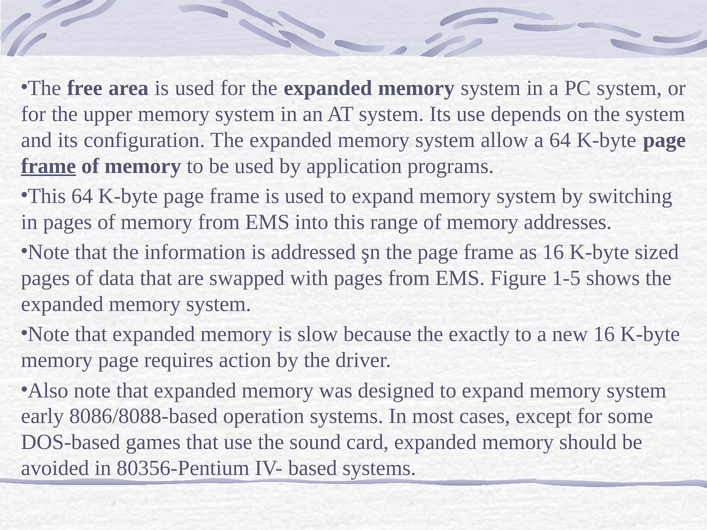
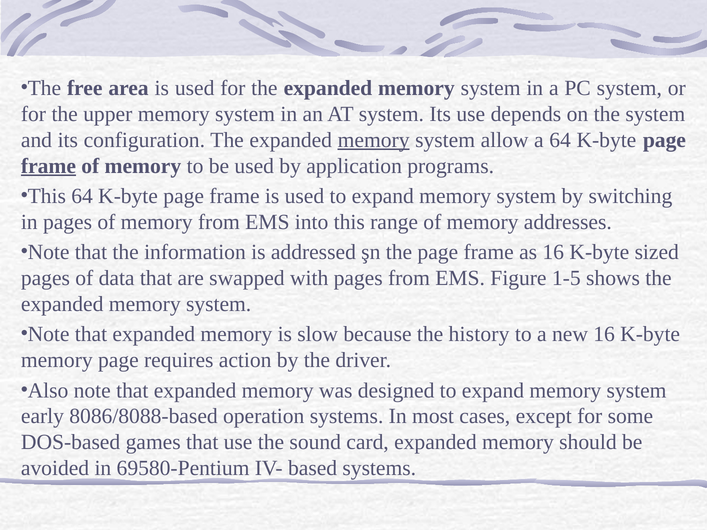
memory underline: none -> present (374, 140)
exactly: exactly -> history (479, 334)
80356-Pentium: 80356-Pentium -> 69580-Pentium (183, 468)
